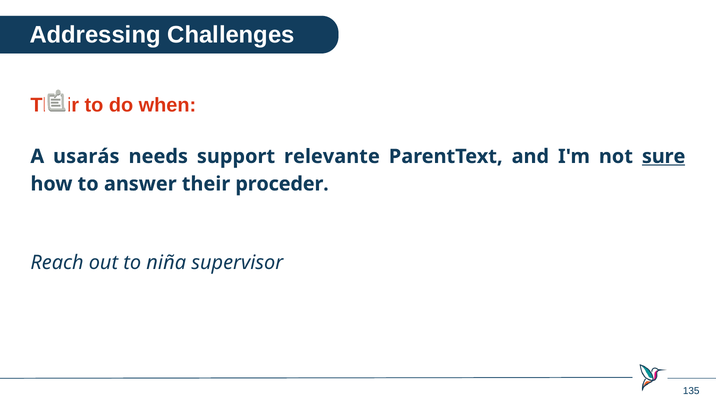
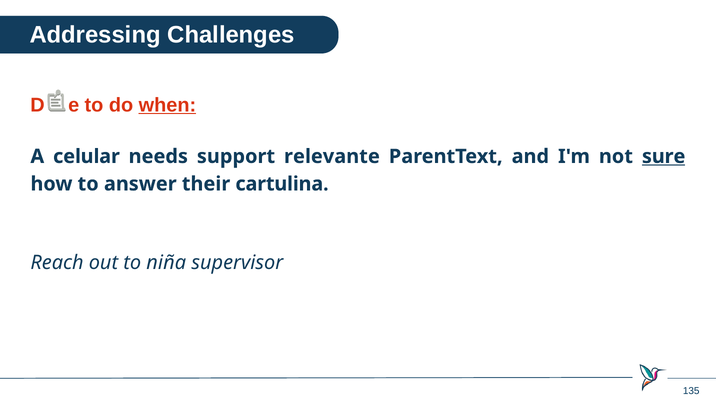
Their: Their -> Darle (55, 105)
when underline: none -> present (167, 105)
usarás: usarás -> celular (86, 156)
proceder: proceder -> cartulina (282, 184)
